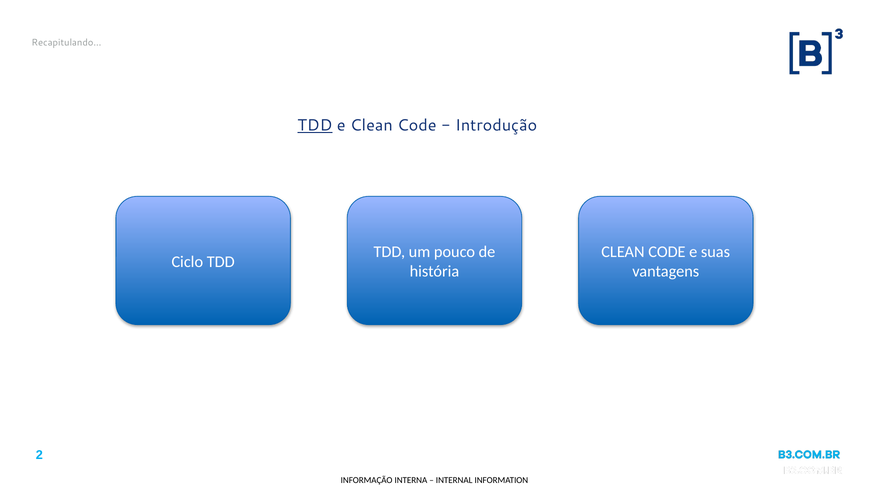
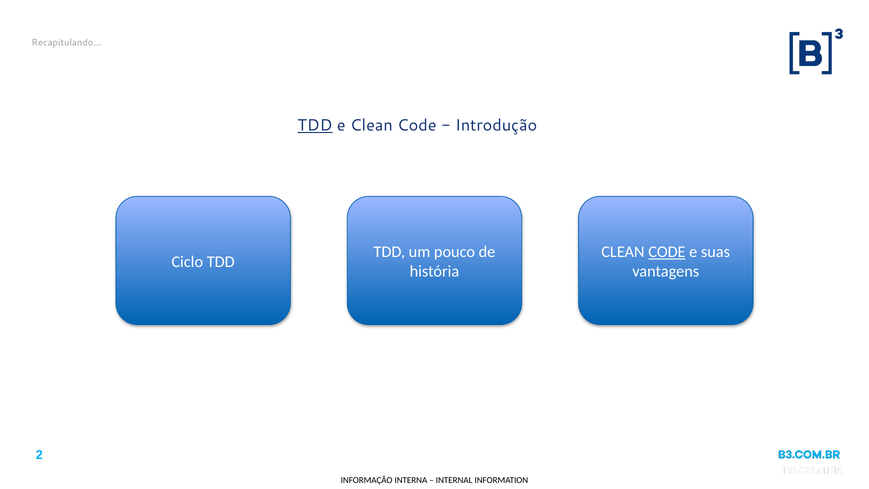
CODE underline: none -> present (667, 252)
